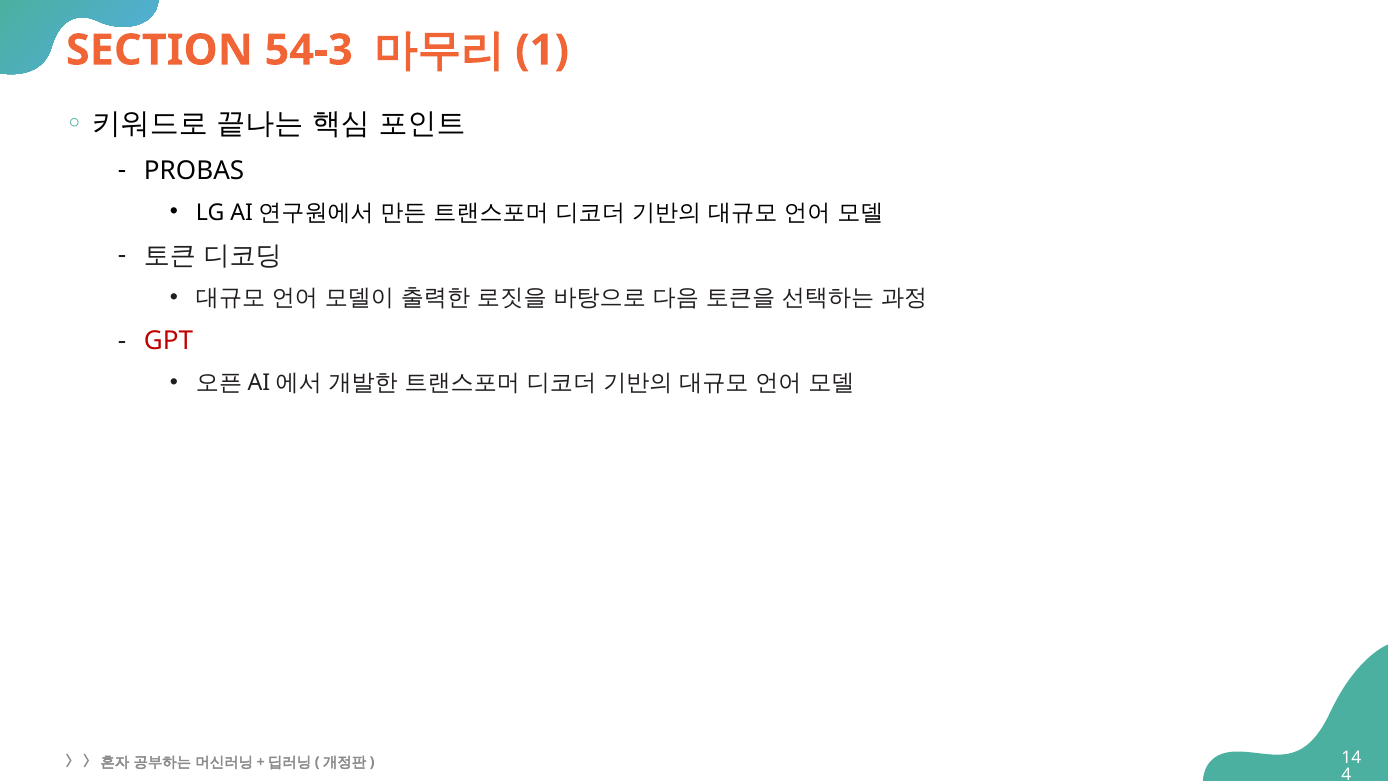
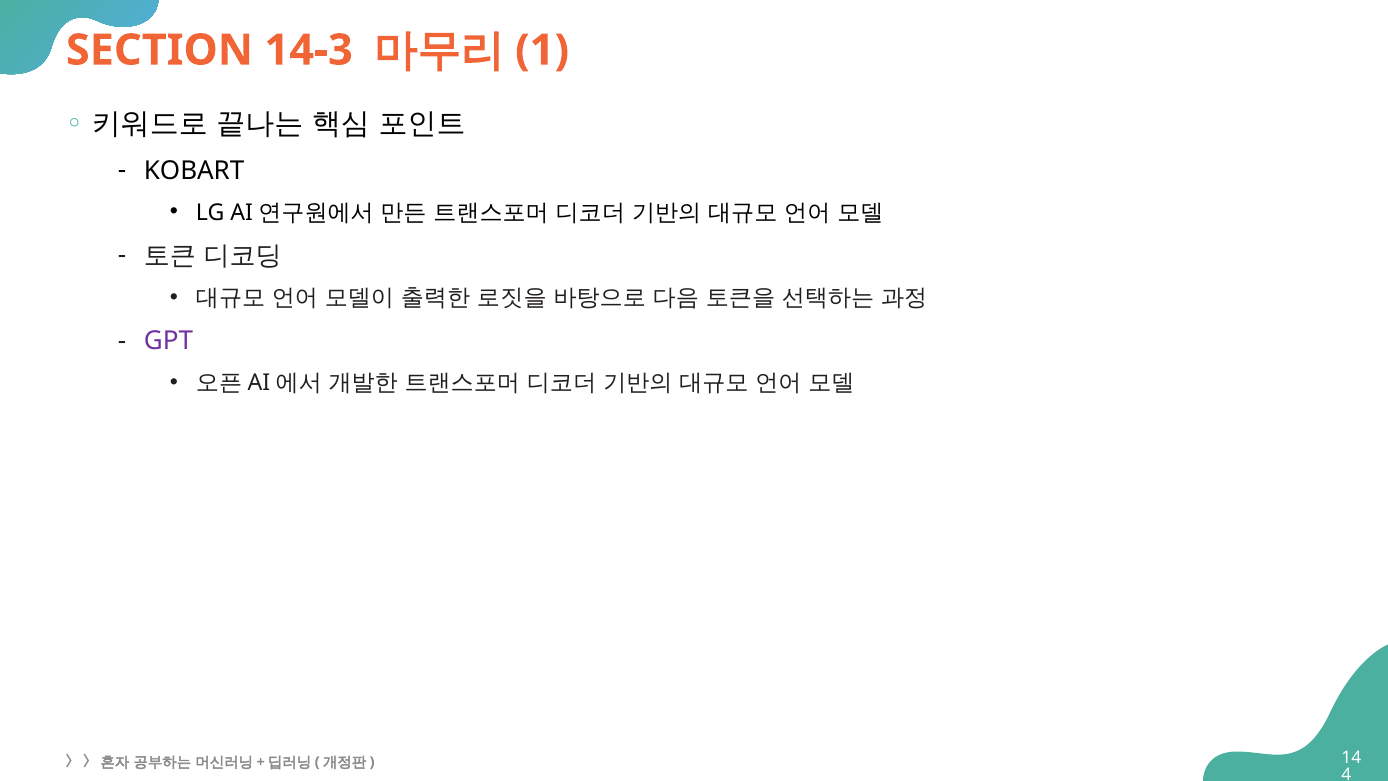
54-3: 54-3 -> 14-3 (309, 50)
PROBAS: PROBAS -> KOBART (194, 171)
GPT colour: red -> purple (168, 341)
